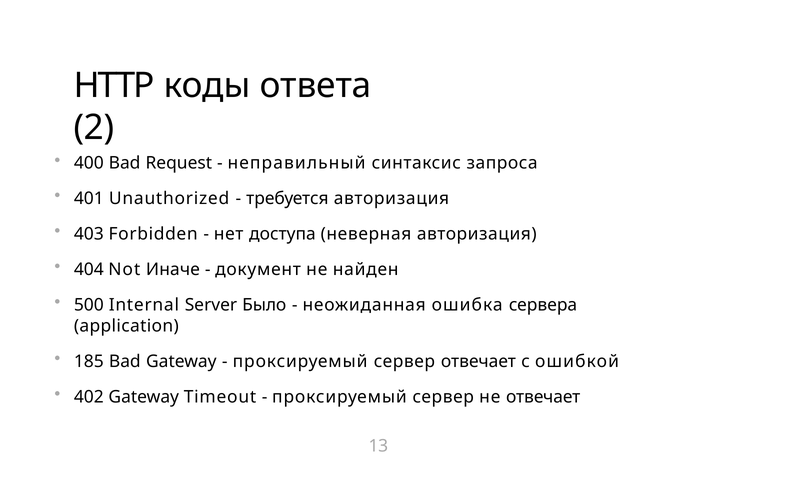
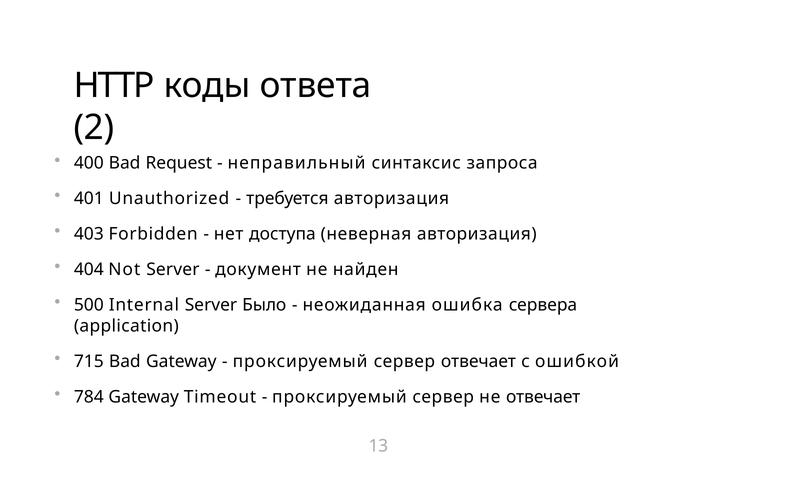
Not Иначе: Иначе -> Server (173, 270)
185: 185 -> 715 (89, 362)
402: 402 -> 784 (89, 397)
